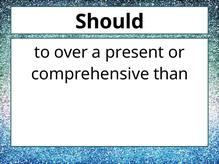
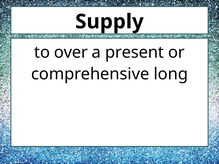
Should: Should -> Supply (109, 22)
than: than -> long (171, 74)
